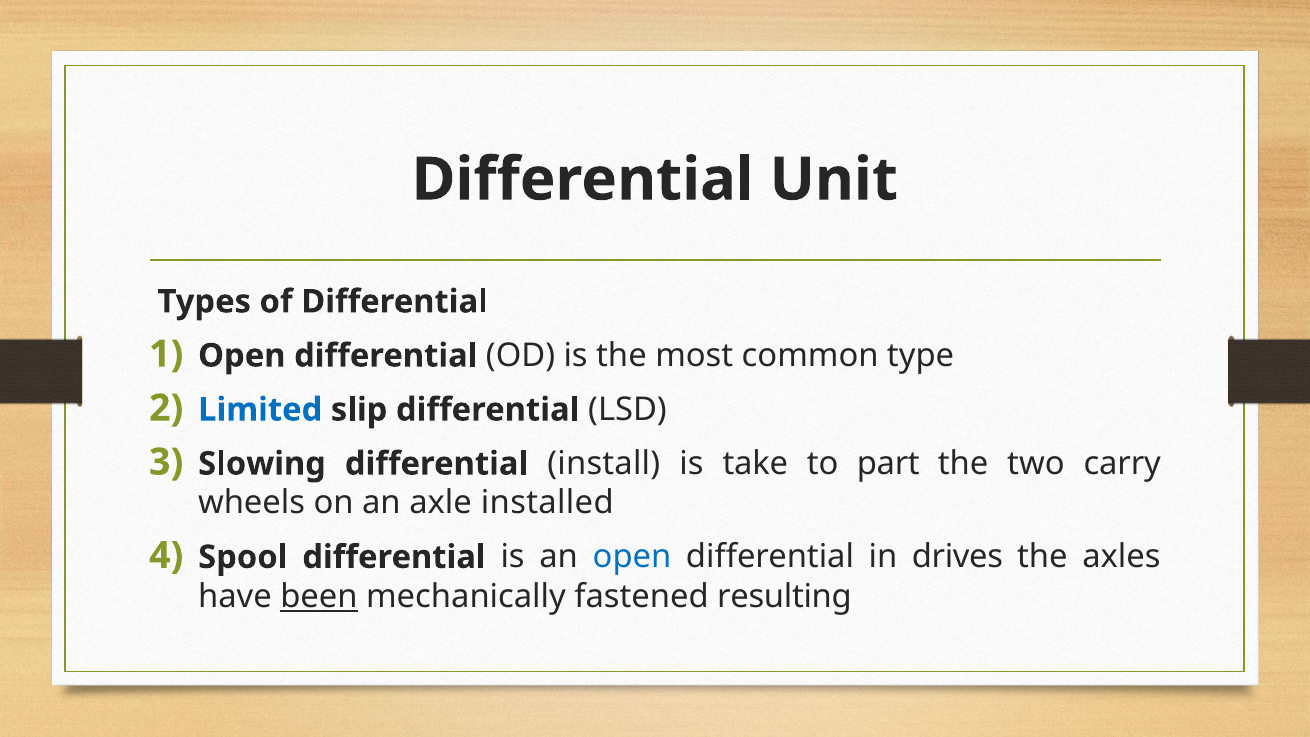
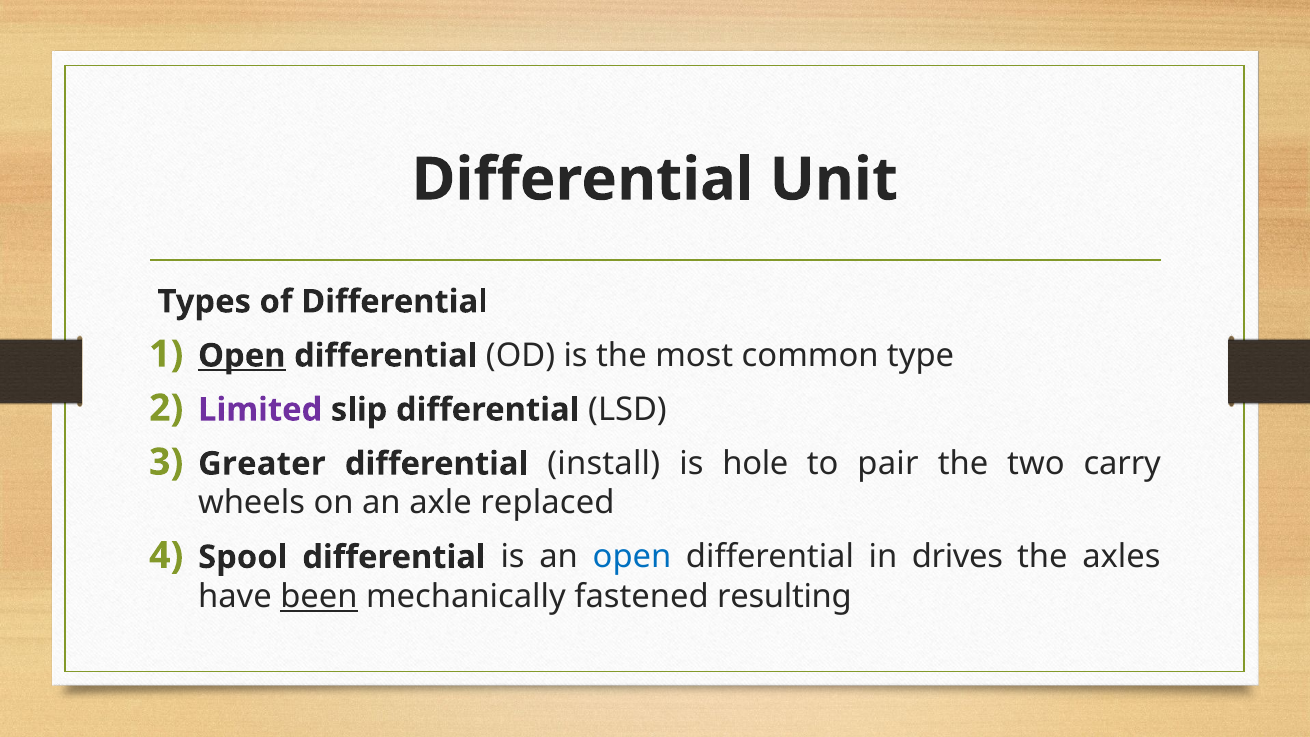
Open underline: none -> present (242, 356)
Limited colour: blue -> purple (260, 410)
Slowing: Slowing -> Greater (262, 464)
take: take -> hole (755, 464)
part: part -> pair (888, 464)
installed: installed -> replaced (547, 503)
